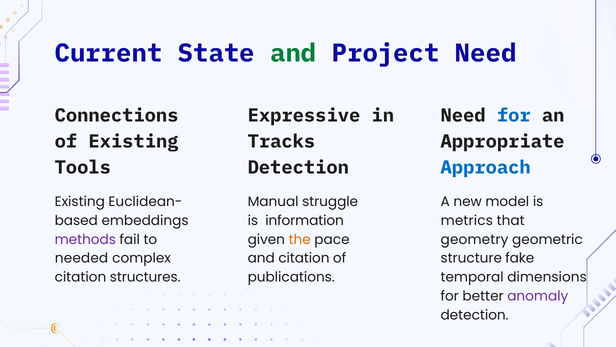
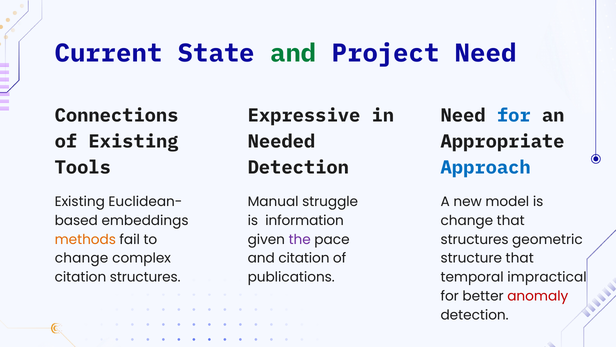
Tracks: Tracks -> Needed (281, 142)
metrics: metrics -> change (467, 220)
methods colour: purple -> orange (85, 239)
the colour: orange -> purple (300, 239)
geometry: geometry -> structures (475, 239)
needed: needed -> change (82, 258)
structure fake: fake -> that (520, 258)
dimensions: dimensions -> impractical (547, 277)
anomaly colour: purple -> red (538, 296)
